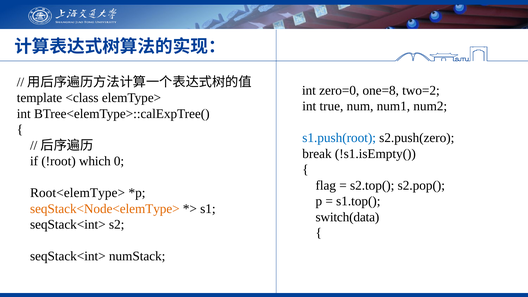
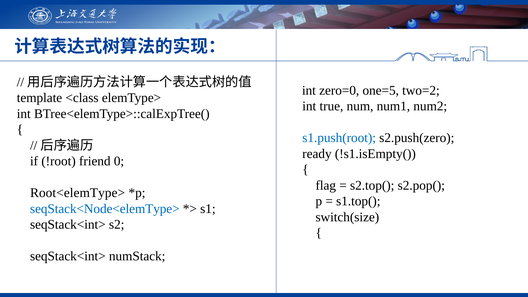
one=8: one=8 -> one=5 (381, 90)
break: break -> ready (317, 154)
which: which -> friend (95, 161)
seqStack<Node<elemType> colour: orange -> blue (105, 209)
switch(data: switch(data -> switch(size (347, 217)
